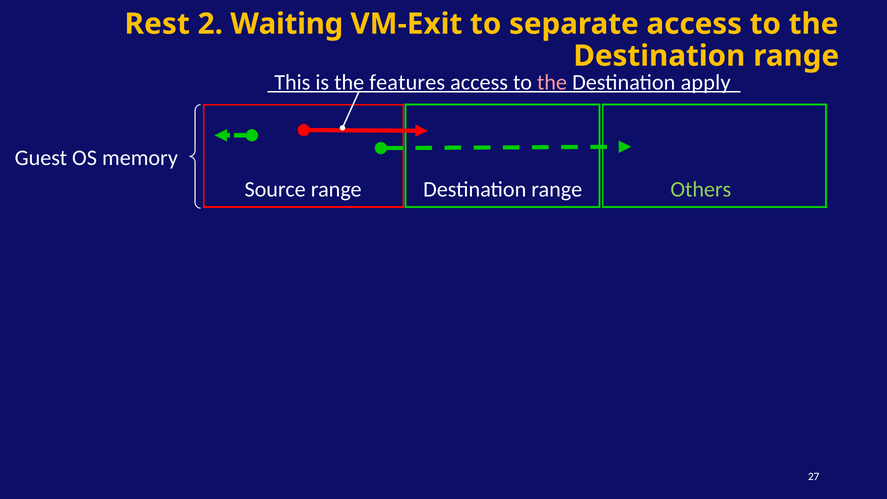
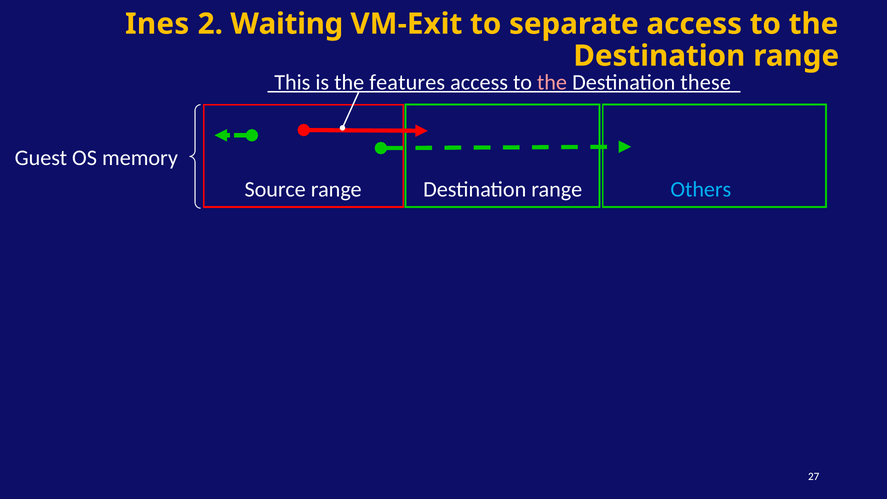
Rest: Rest -> Ines (157, 24)
apply: apply -> these (706, 82)
Others colour: light green -> light blue (701, 189)
